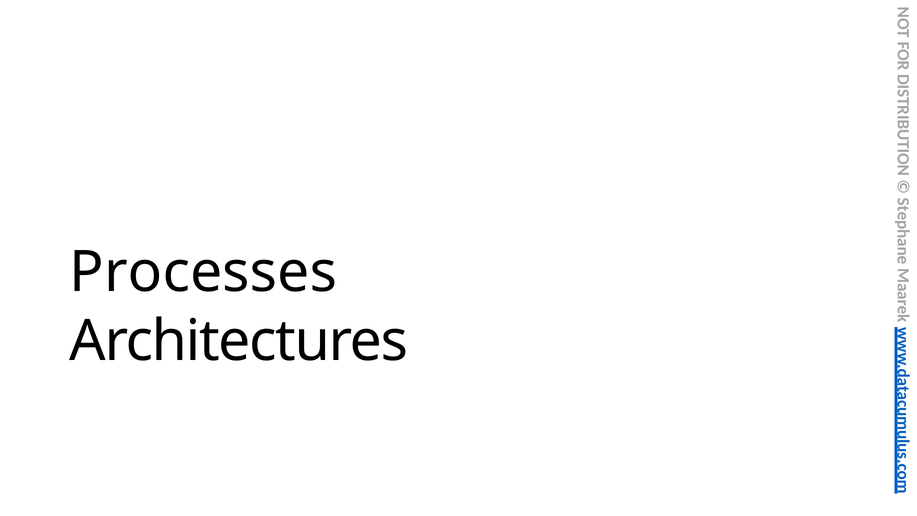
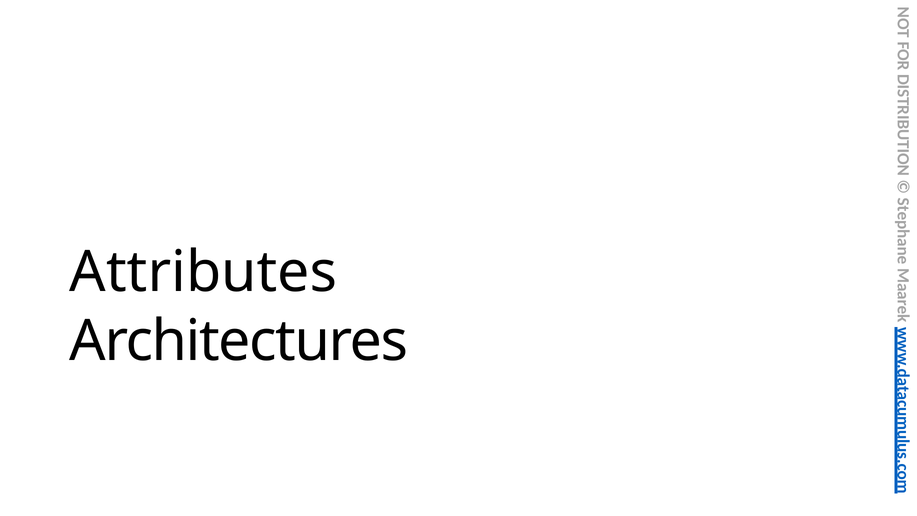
Processes: Processes -> Attributes (203, 272)
